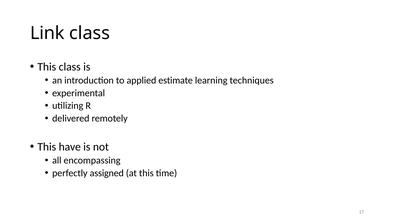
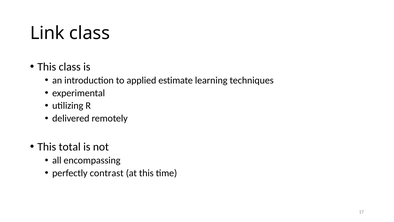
have: have -> total (70, 147)
assigned: assigned -> contrast (107, 173)
